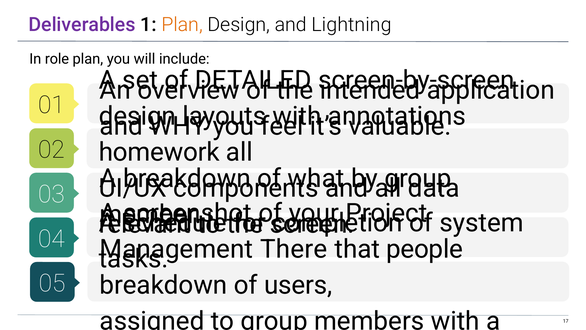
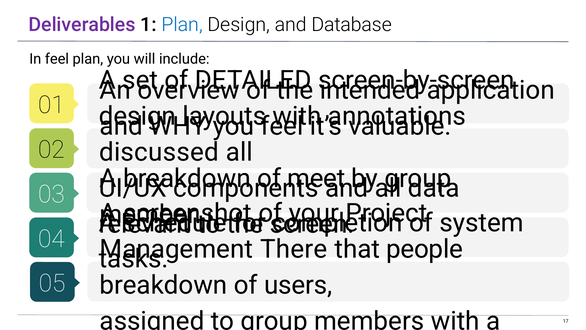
Plan colour: orange -> blue (182, 25)
Lightning: Lightning -> Database (352, 25)
In role: role -> feel (57, 59)
homework: homework -> discussed (159, 152)
what: what -> meet (316, 178)
